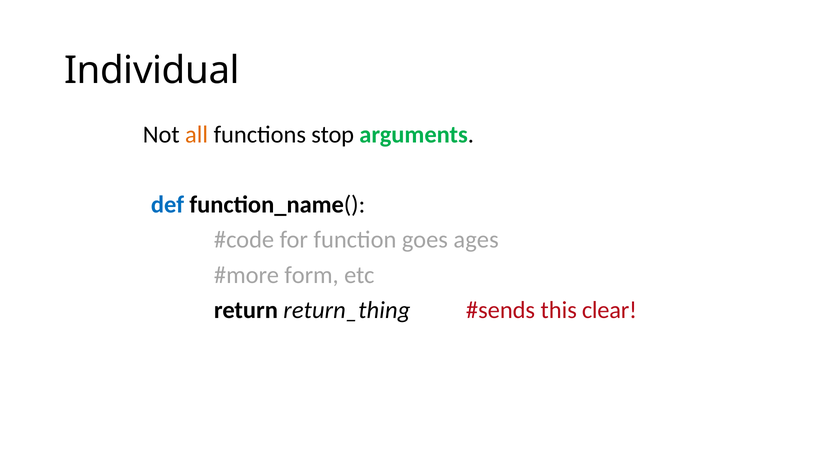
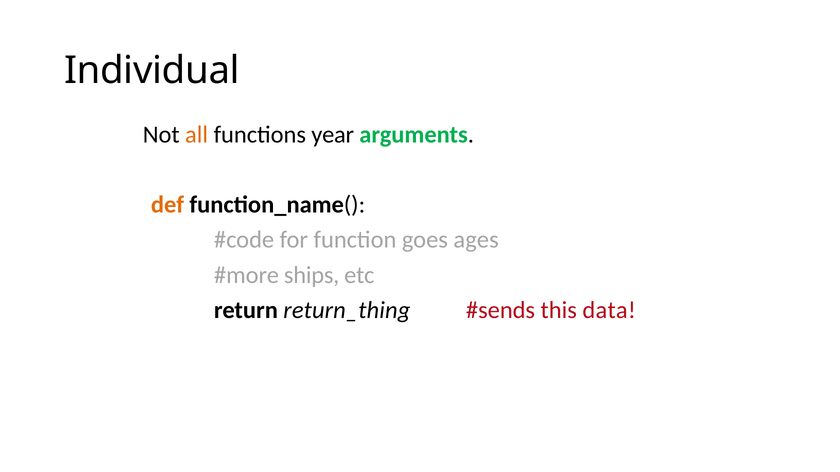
stop: stop -> year (333, 135)
def colour: blue -> orange (167, 205)
form: form -> ships (312, 275)
clear: clear -> data (609, 310)
